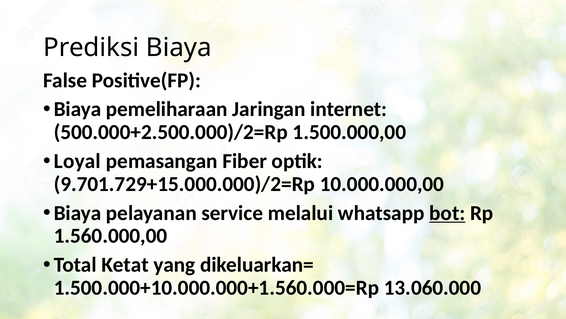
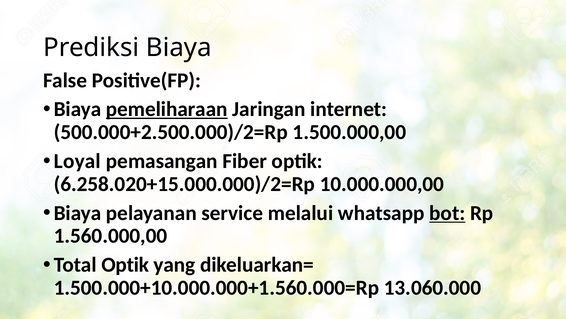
pemeliharaan underline: none -> present (167, 109)
9.701.729+15.000.000)/2=Rp: 9.701.729+15.000.000)/2=Rp -> 6.258.020+15.000.000)/2=Rp (184, 184)
Total Ketat: Ketat -> Optik (125, 264)
